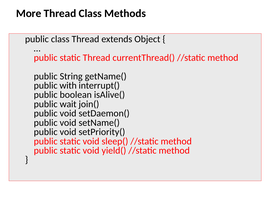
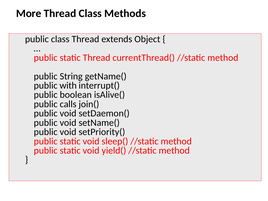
wait: wait -> calls (68, 104)
